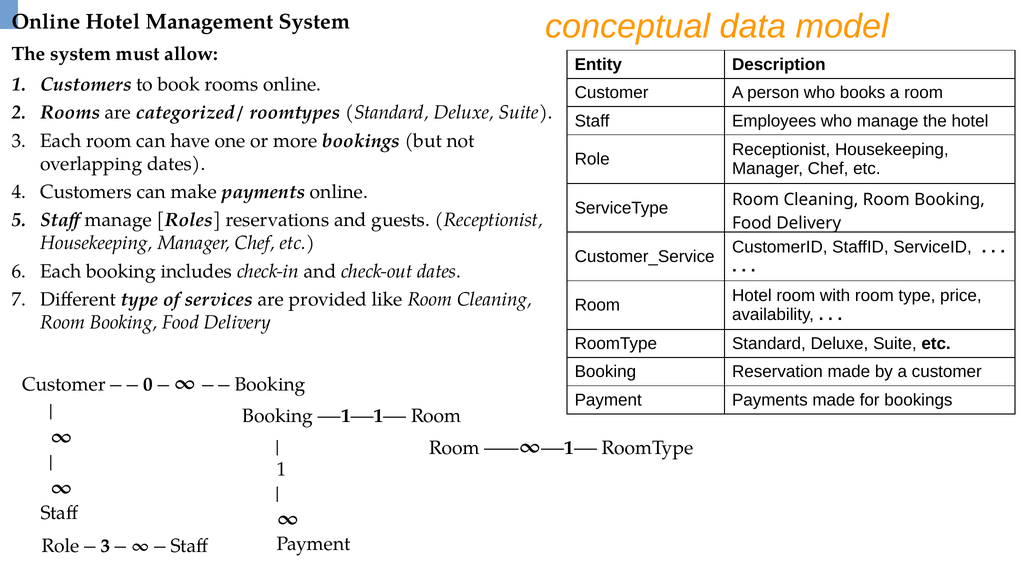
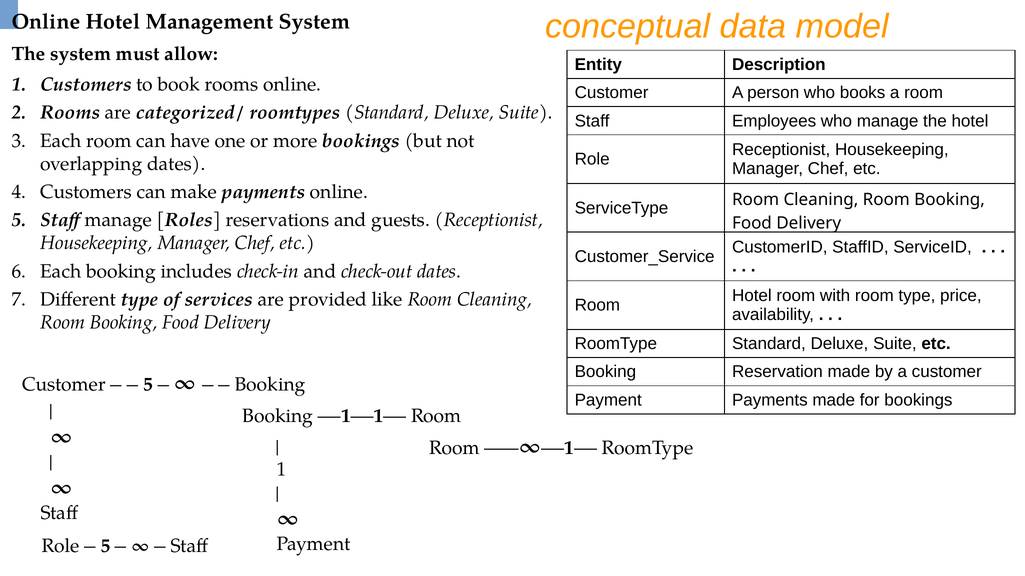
0: 0 -> 5 (148, 385)
3: 3 -> 5 (105, 546)
